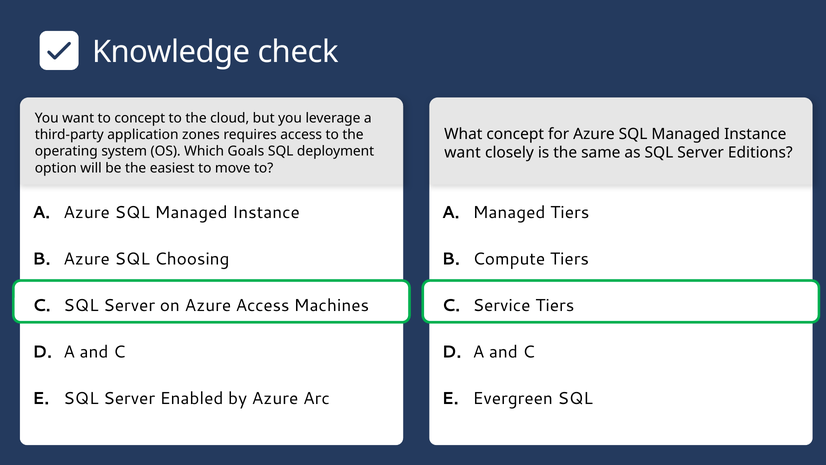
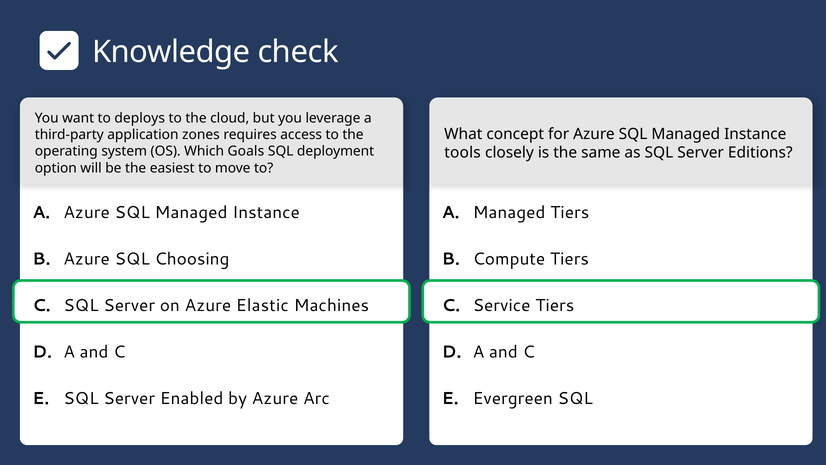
to concept: concept -> deploys (140, 118)
want: want -> tools (463, 152)
Azure Access: Access -> Elastic (262, 305)
